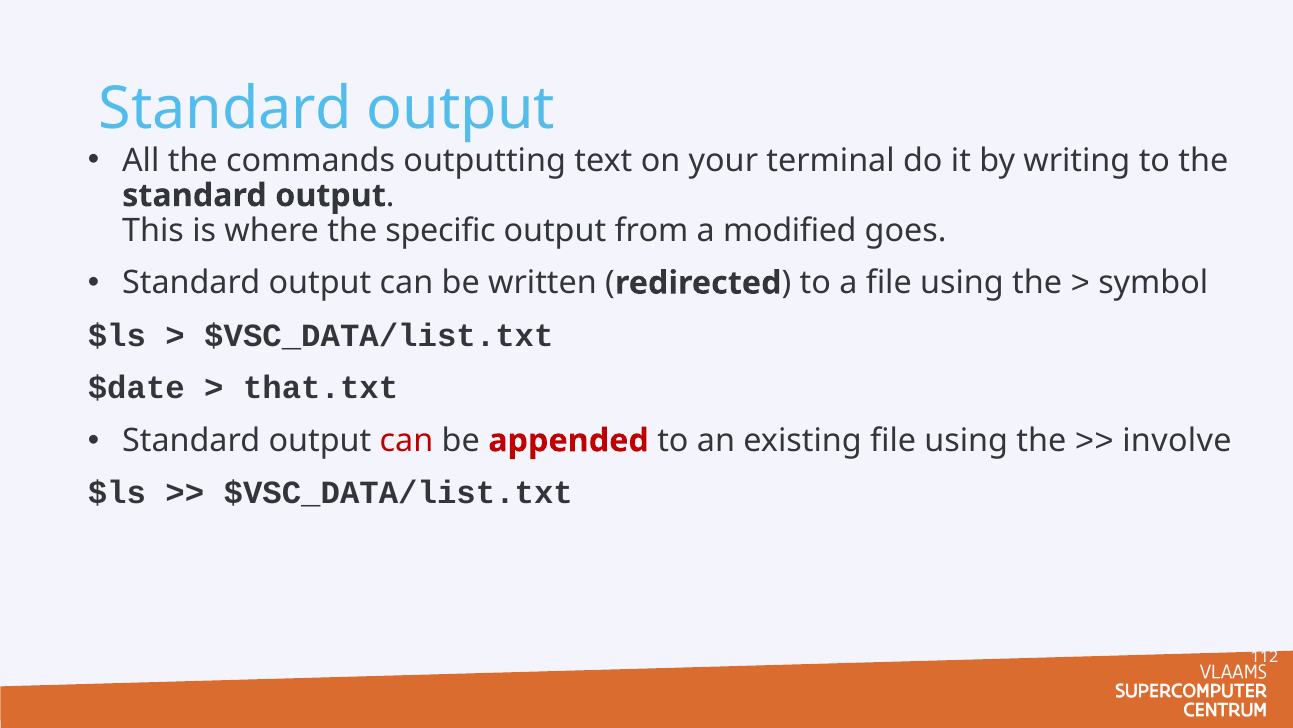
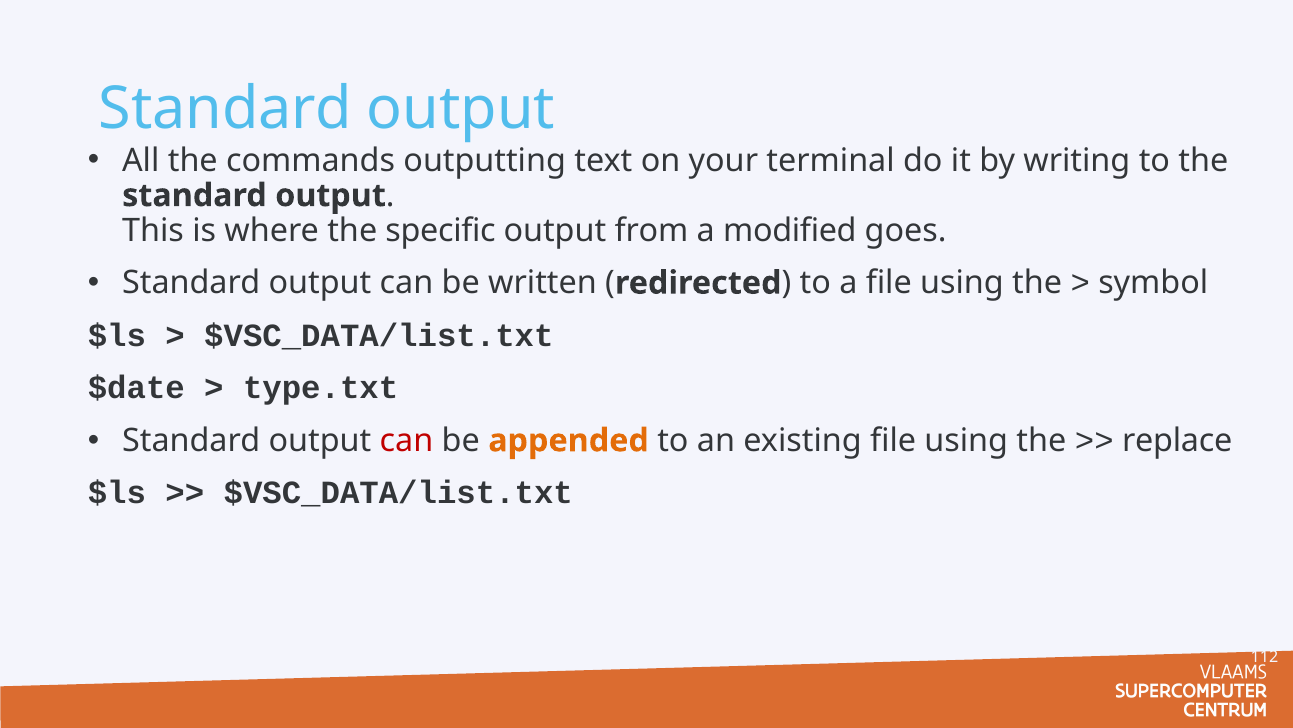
that.txt: that.txt -> type.txt (321, 388)
appended colour: red -> orange (569, 440)
involve: involve -> replace (1177, 440)
